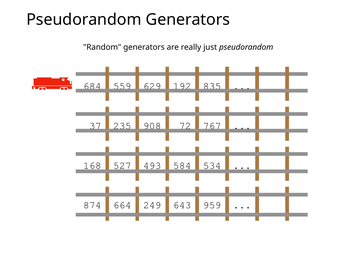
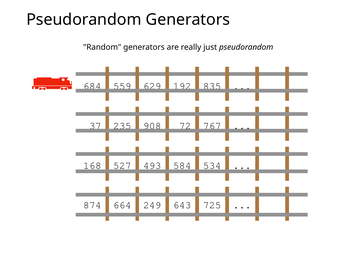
959: 959 -> 725 (212, 205)
